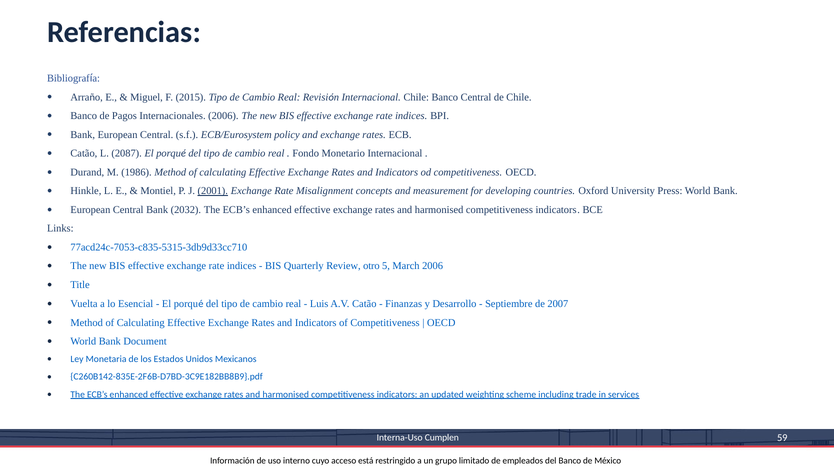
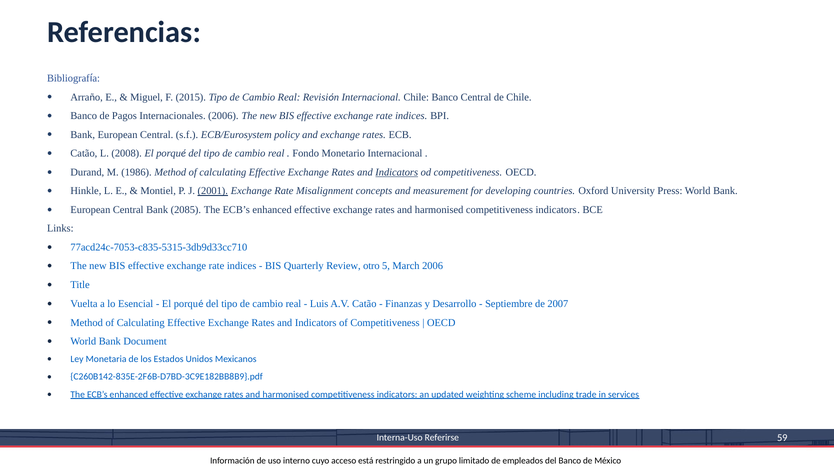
2087: 2087 -> 2008 (127, 154)
Indicators underline: none -> present (397, 172)
2032: 2032 -> 2085 (186, 210)
Cumplen: Cumplen -> Referirse (442, 438)
